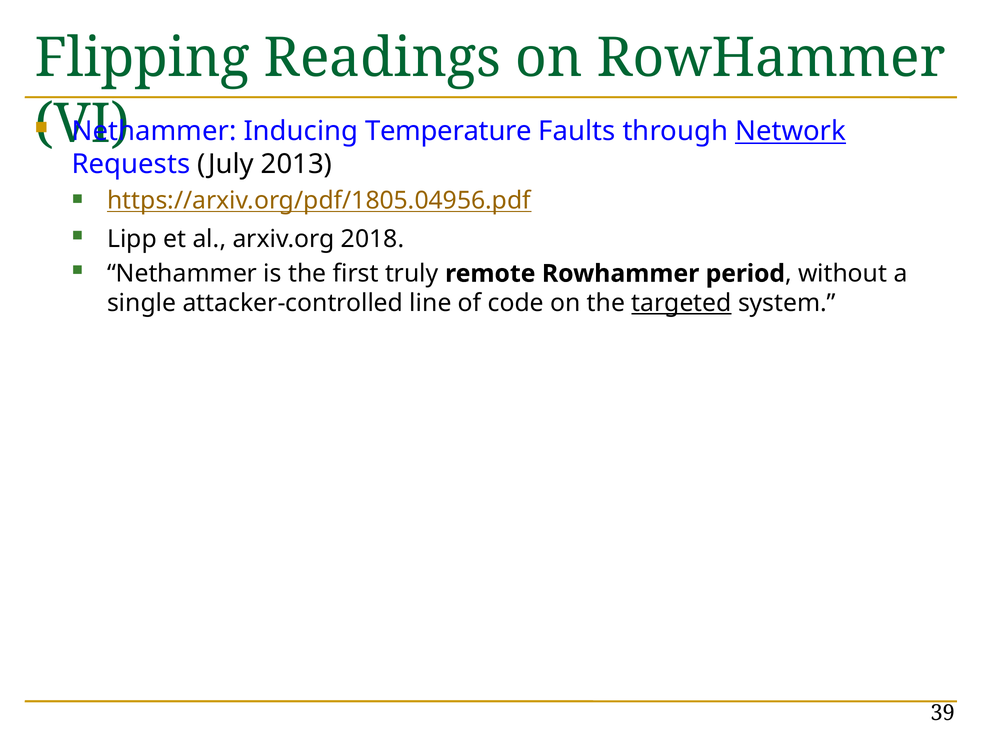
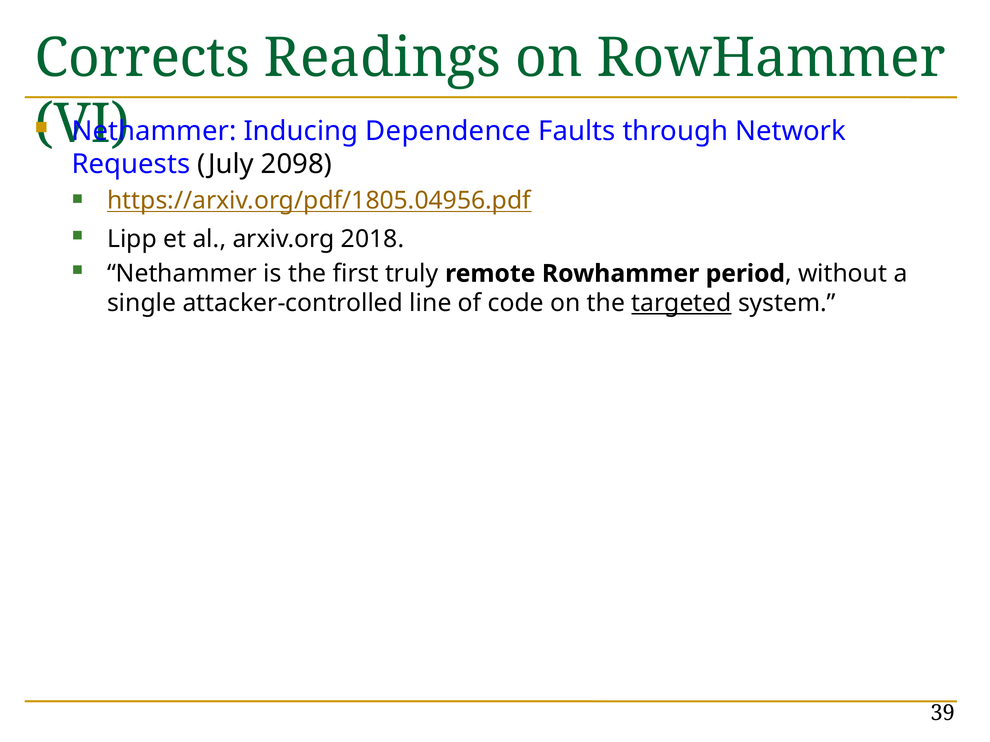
Flipping: Flipping -> Corrects (142, 58)
Temperature: Temperature -> Dependence (448, 131)
Network underline: present -> none (791, 131)
2013: 2013 -> 2098 (297, 164)
